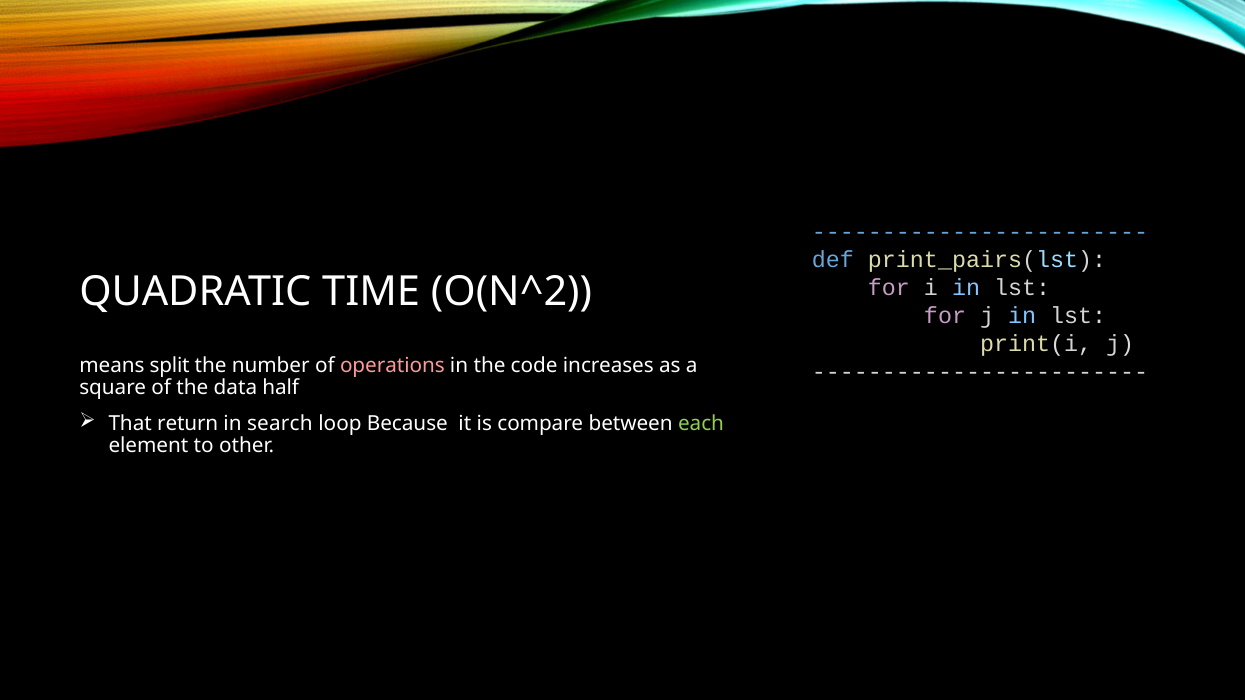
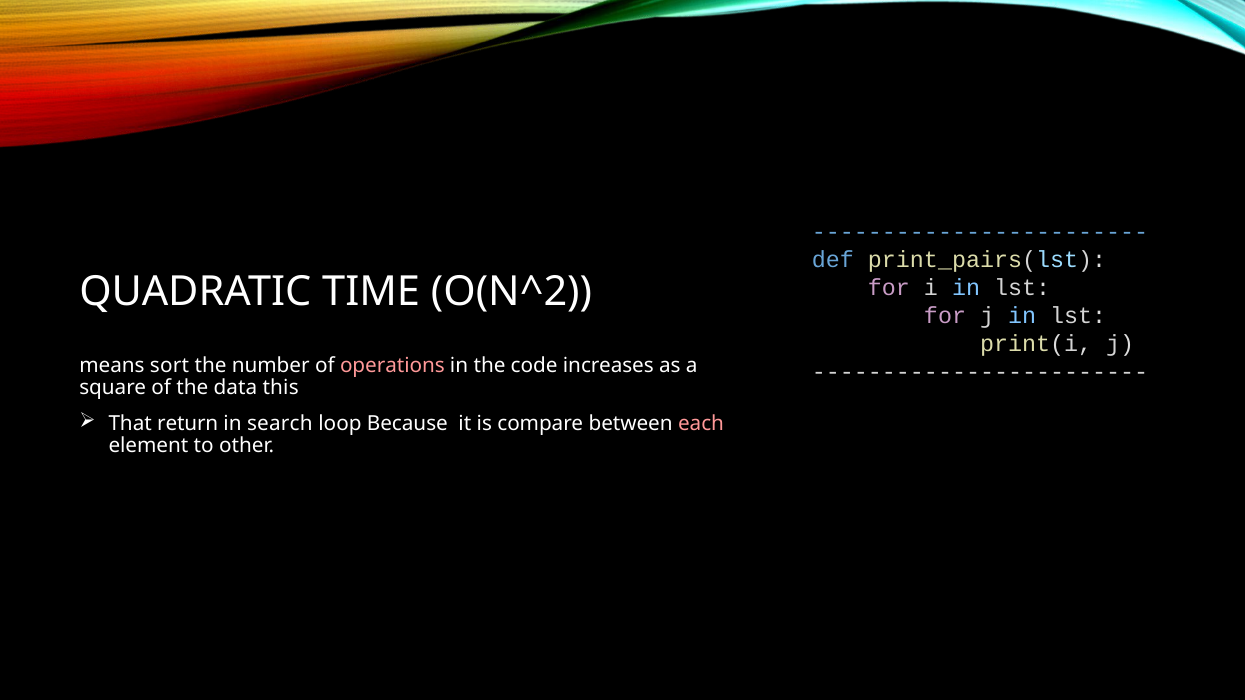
split: split -> sort (169, 366)
half: half -> this (281, 388)
each colour: light green -> pink (701, 424)
